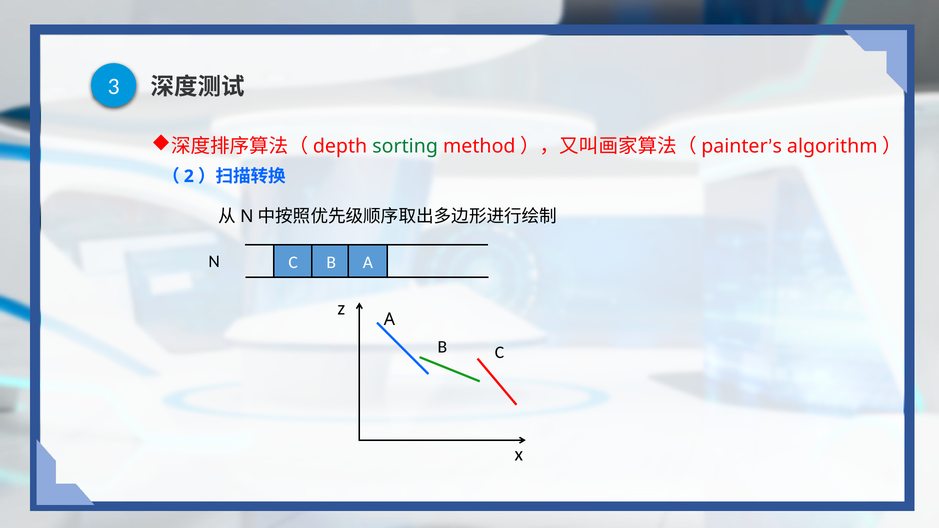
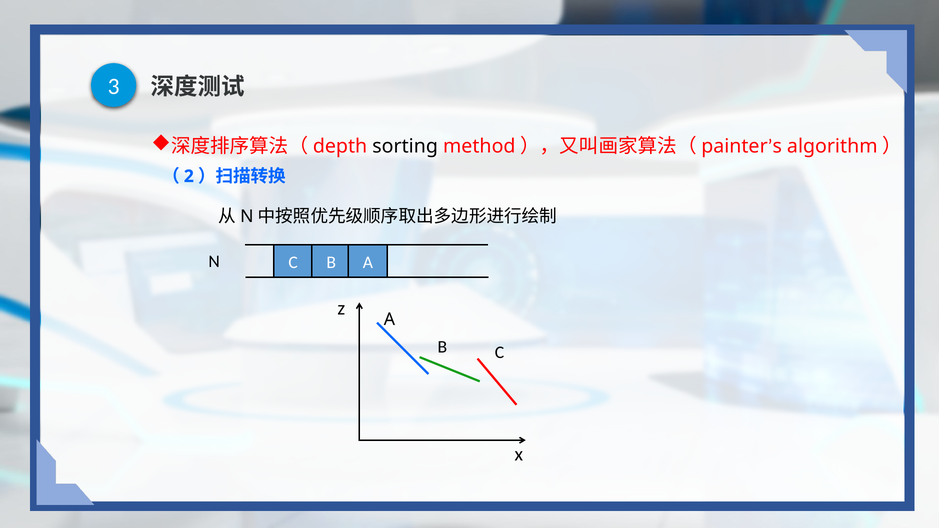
sorting colour: green -> black (405, 146)
